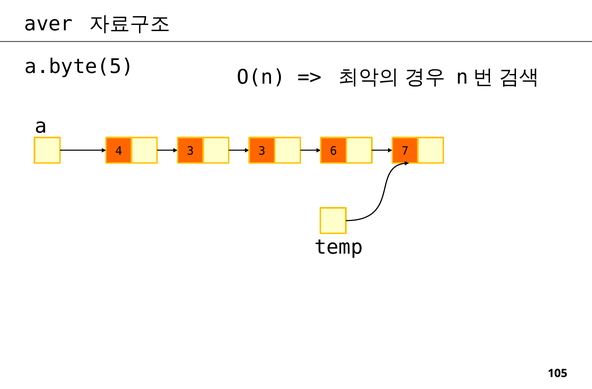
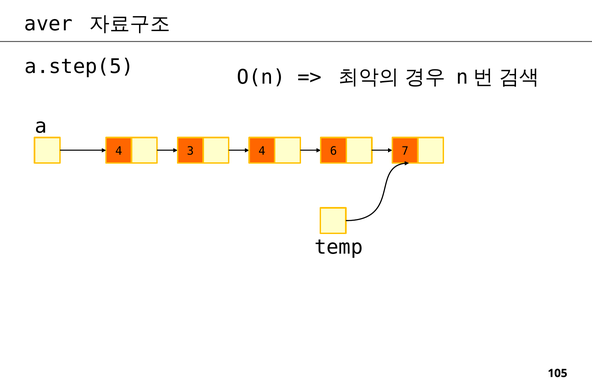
a.byte(5: a.byte(5 -> a.step(5 (79, 66)
3 3: 3 -> 4 (262, 151)
